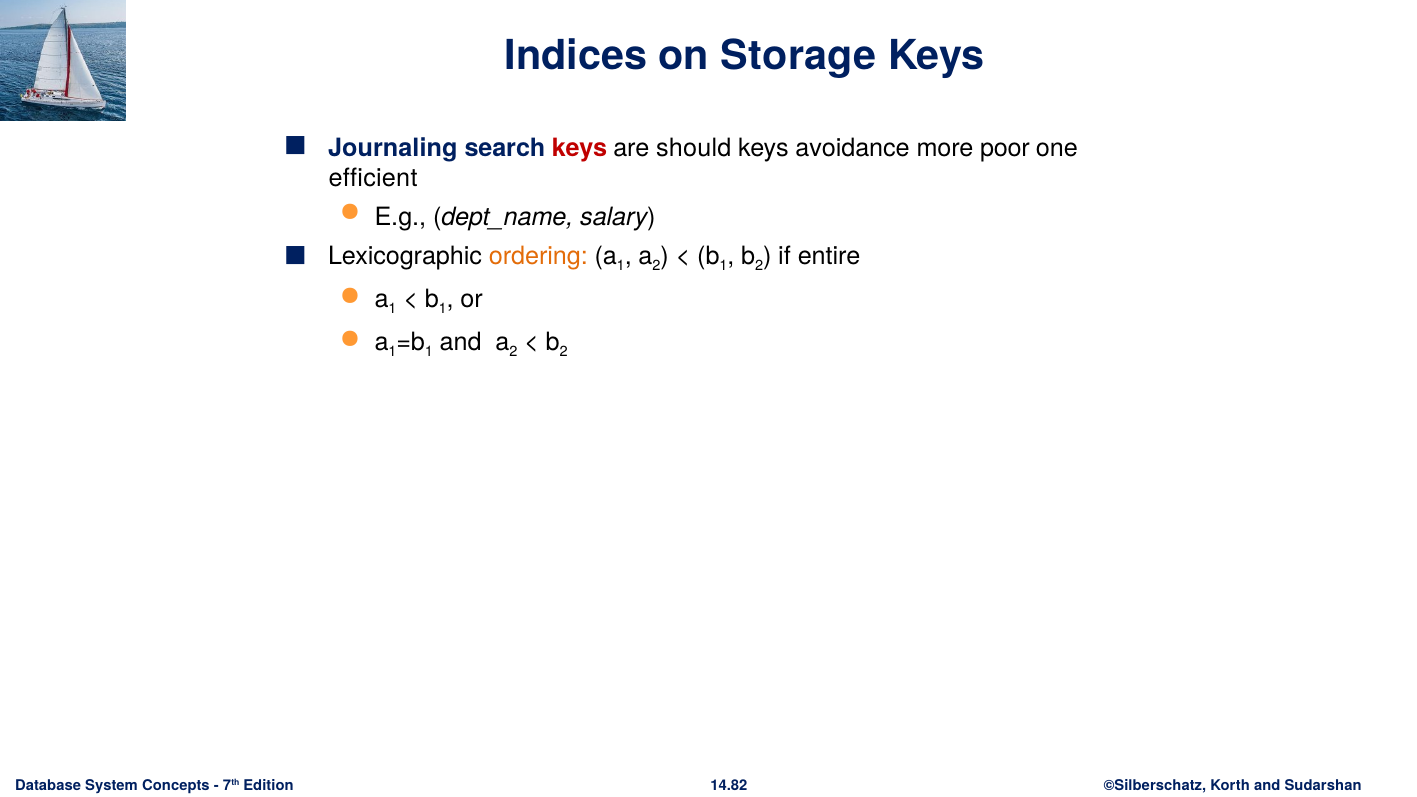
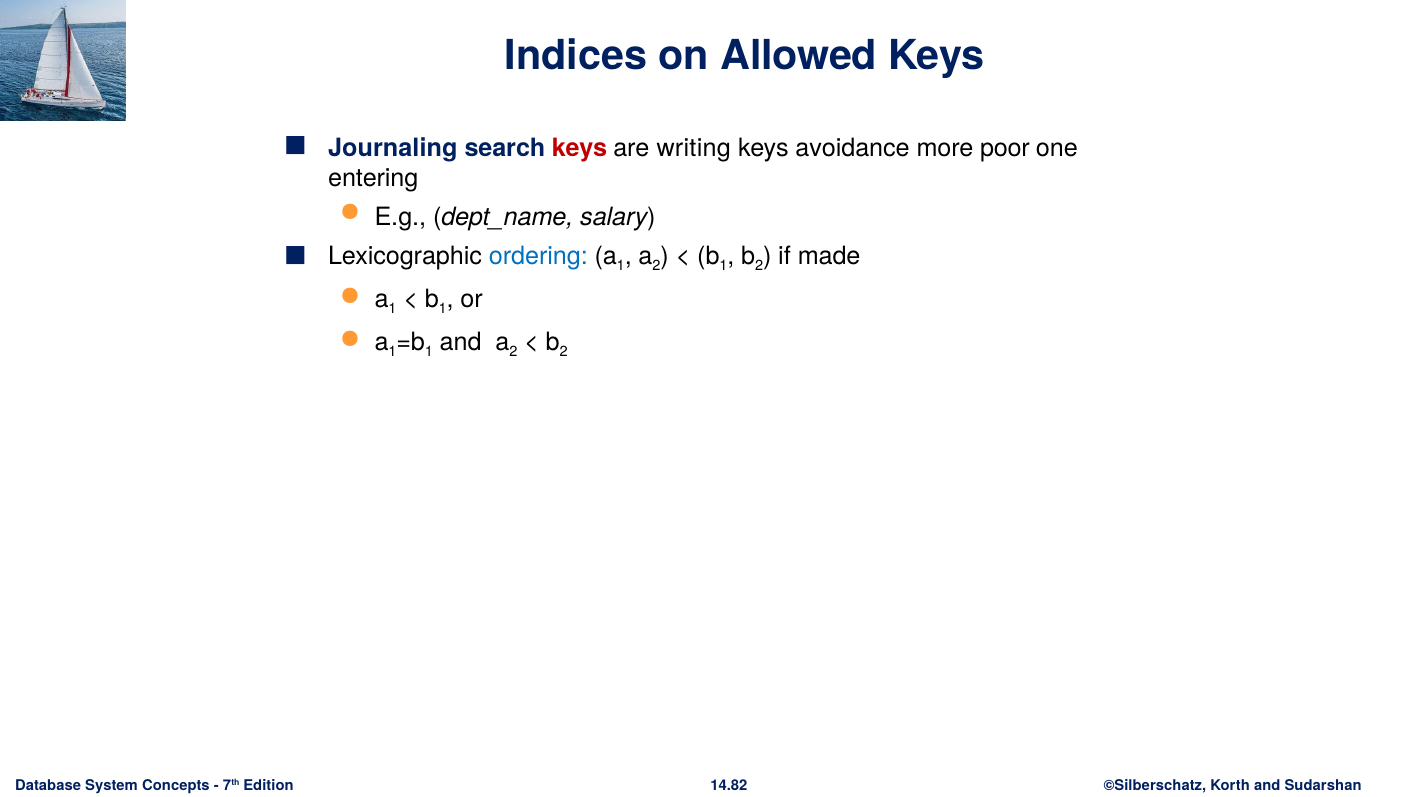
Storage: Storage -> Allowed (799, 55)
should: should -> writing (694, 148)
efficient: efficient -> entering (373, 178)
ordering colour: orange -> blue (538, 256)
entire: entire -> made (829, 256)
